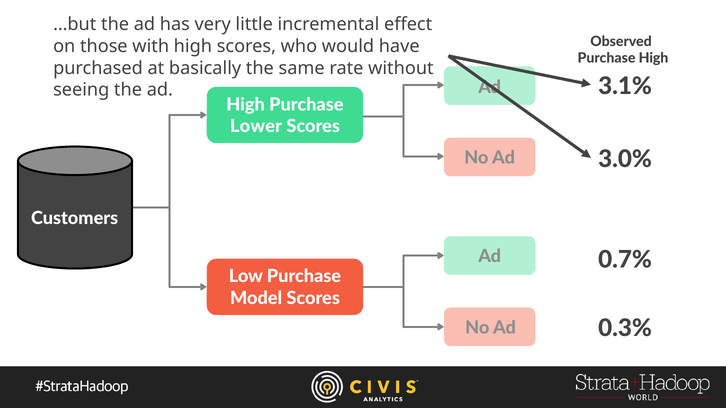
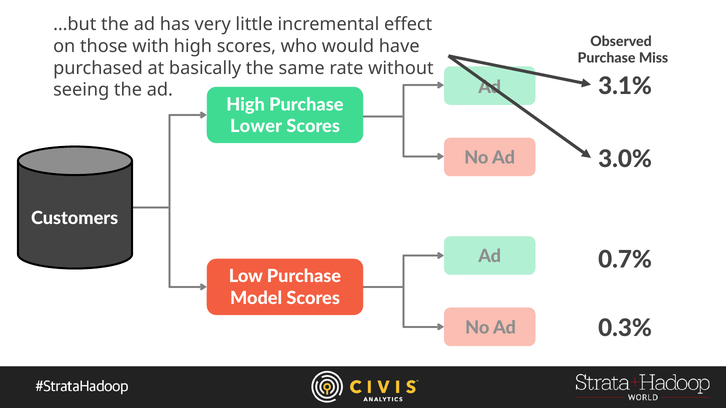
High: High -> Miss (653, 58)
